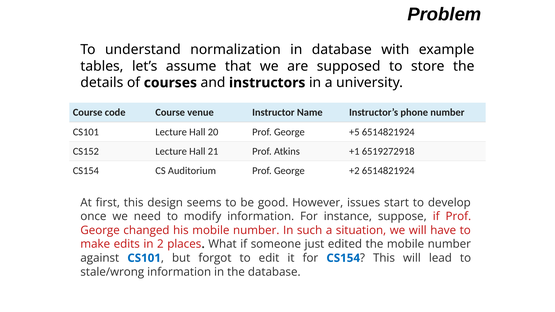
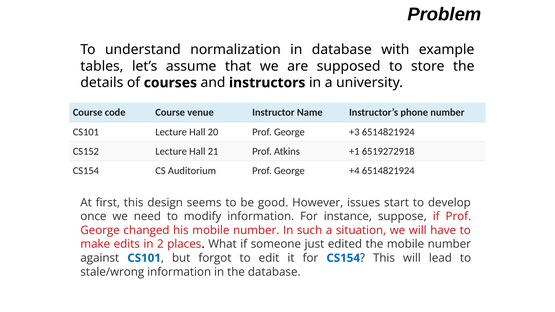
+5: +5 -> +3 (354, 132)
+2: +2 -> +4 (354, 171)
